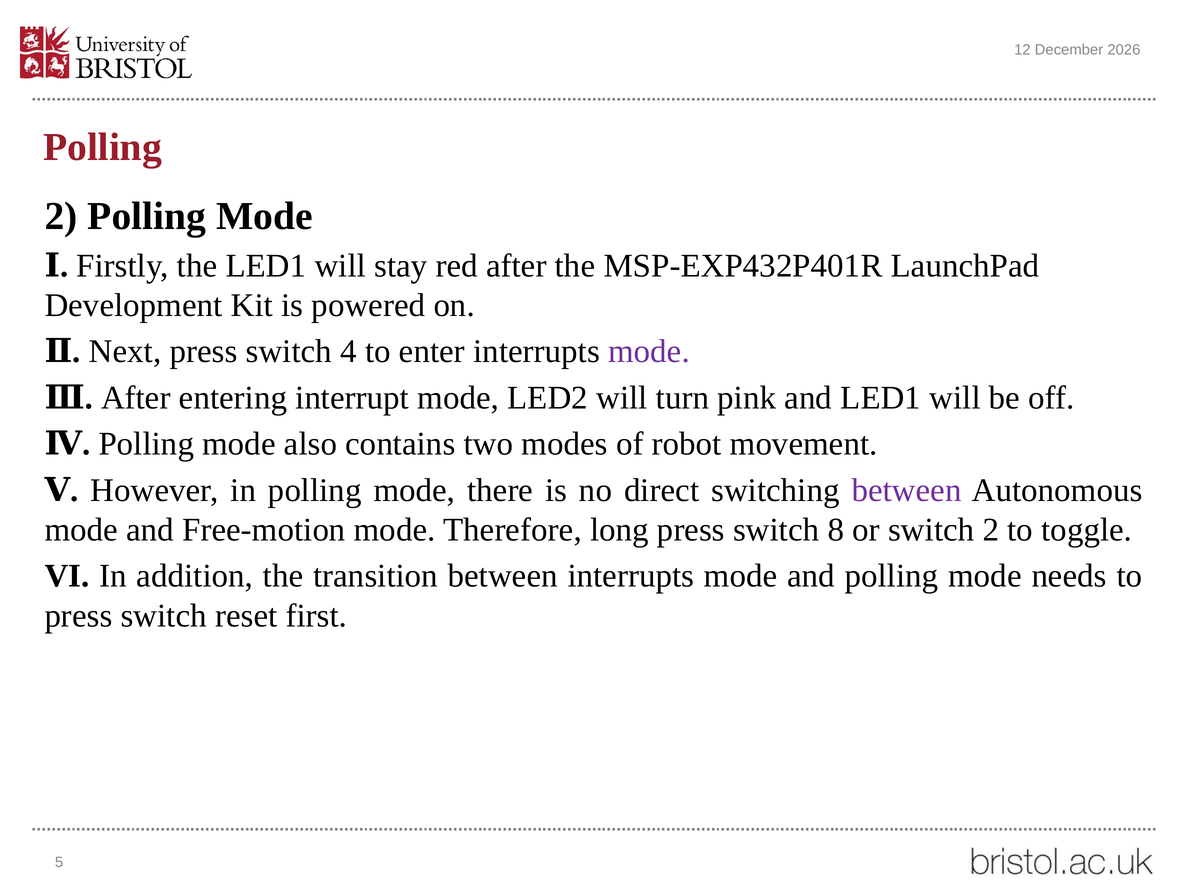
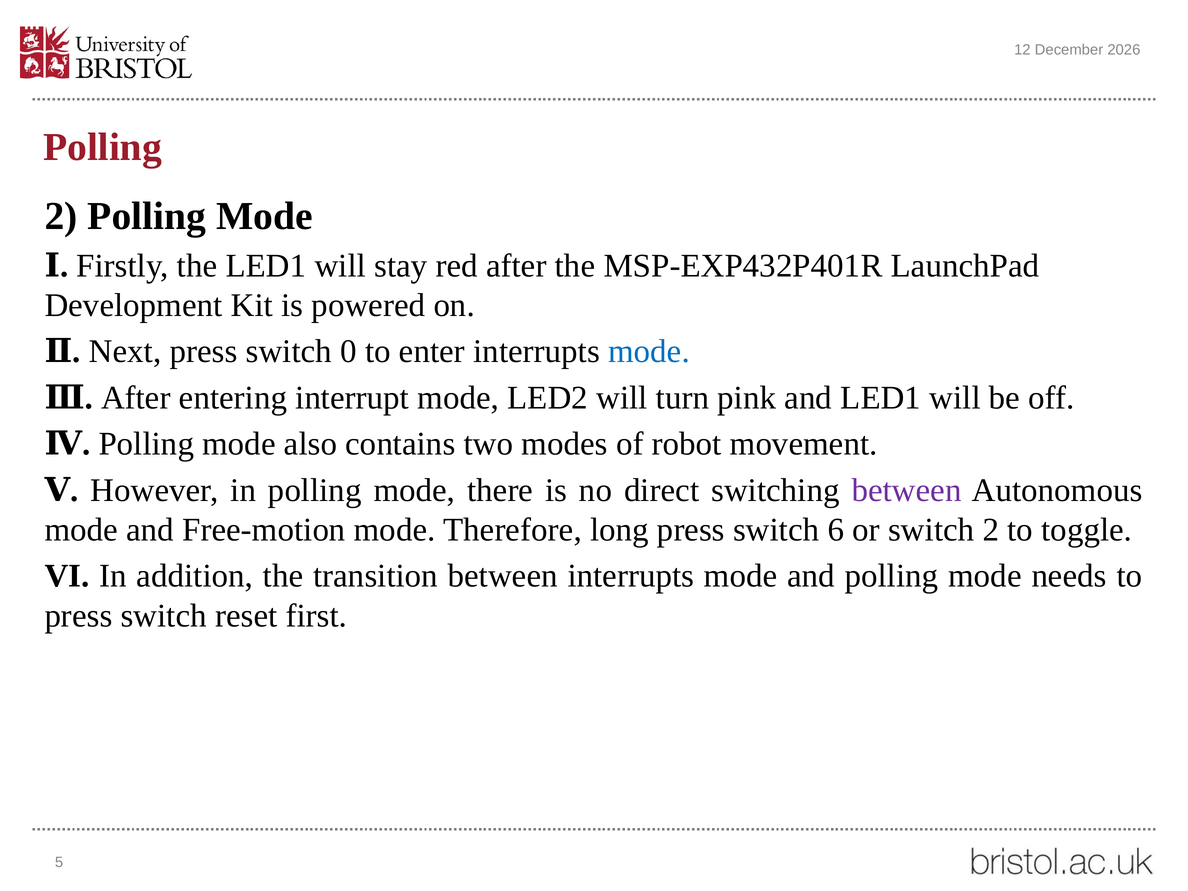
4: 4 -> 0 (348, 352)
mode colour: purple -> blue (649, 352)
8: 8 -> 6 (836, 530)
